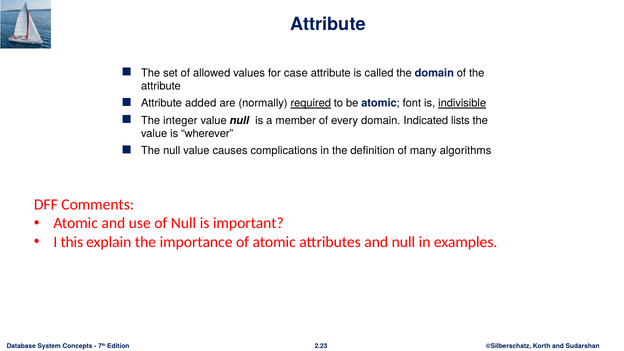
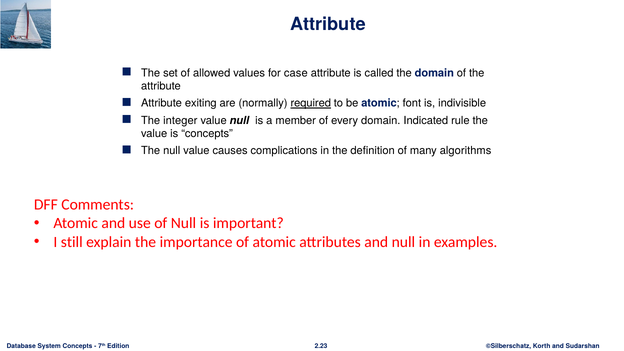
added: added -> exiting (201, 103)
indivisible underline: present -> none (462, 103)
lists: lists -> rule (460, 120)
is wherever: wherever -> concepts (207, 134)
this: this -> still (72, 242)
